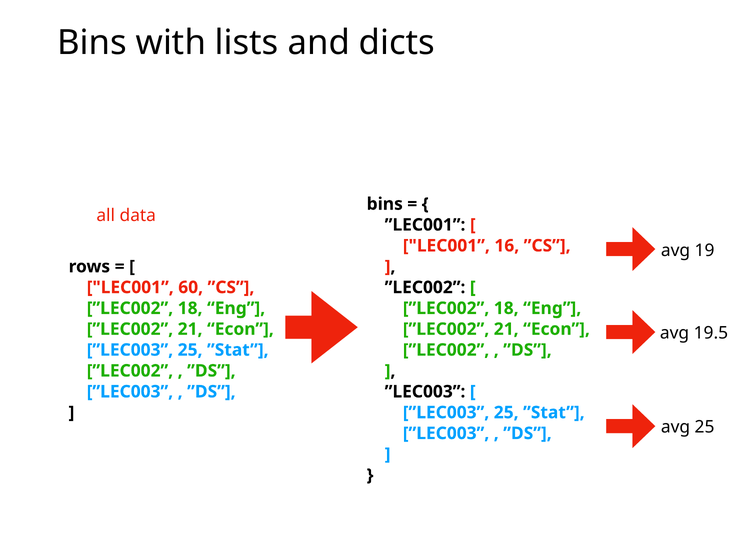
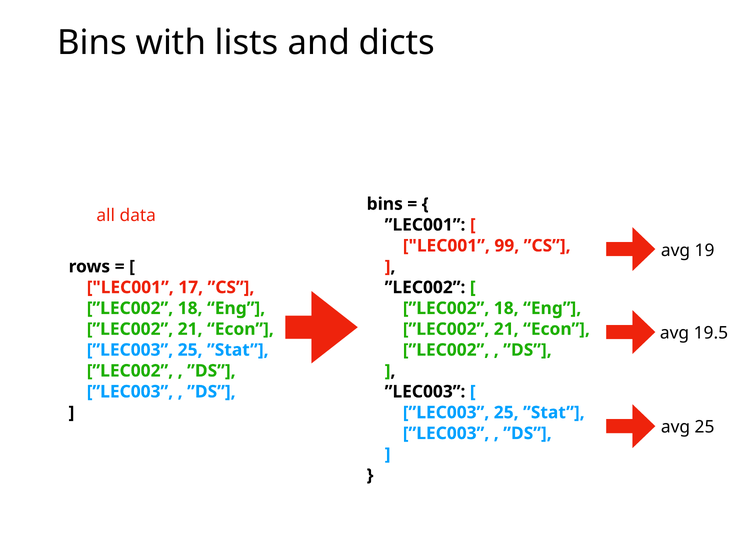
16: 16 -> 99 (507, 246)
60: 60 -> 17 (191, 287)
